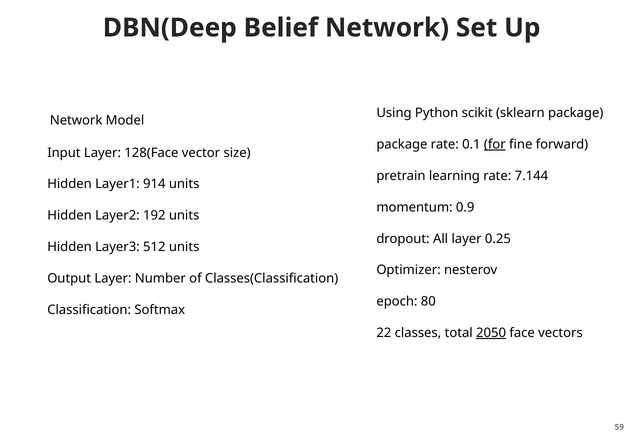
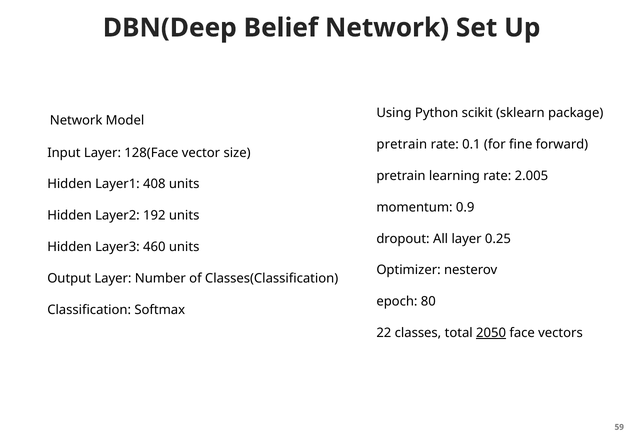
package: package -> pretrain (402, 145)
for underline: present -> none (495, 145)
7.144: 7.144 -> 2.005 (531, 176)
914: 914 -> 408 (154, 184)
512: 512 -> 460 (154, 247)
